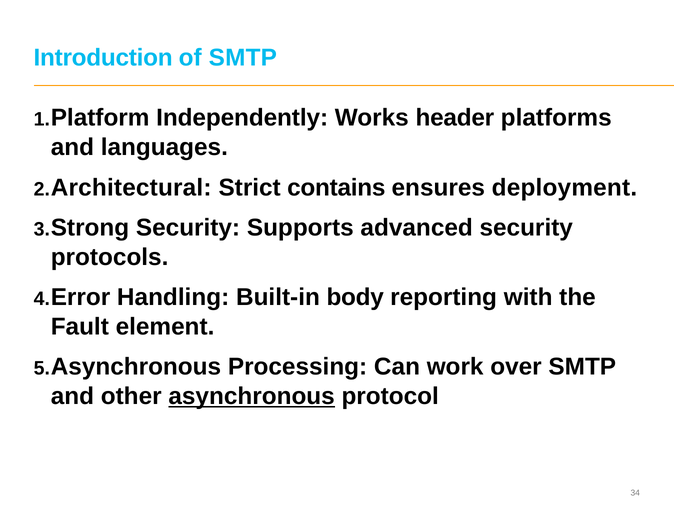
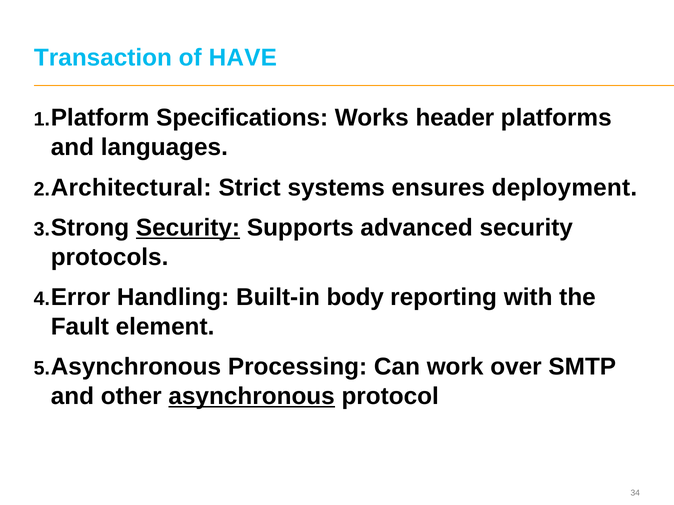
Introduction: Introduction -> Transaction (103, 58)
of SMTP: SMTP -> HAVE (243, 58)
Independently: Independently -> Specifications (242, 118)
contains: contains -> systems (336, 188)
Security underline: none -> present (188, 228)
